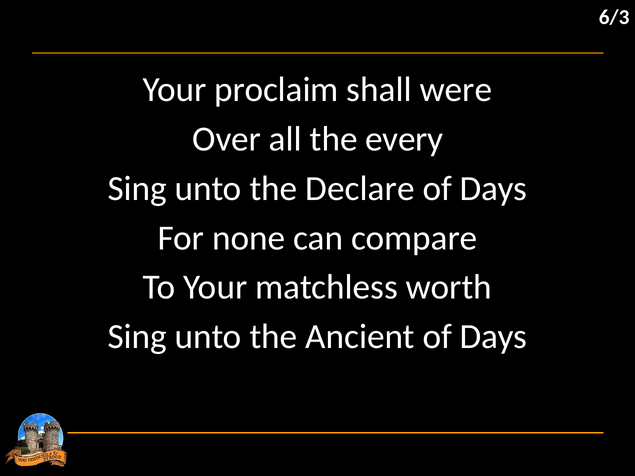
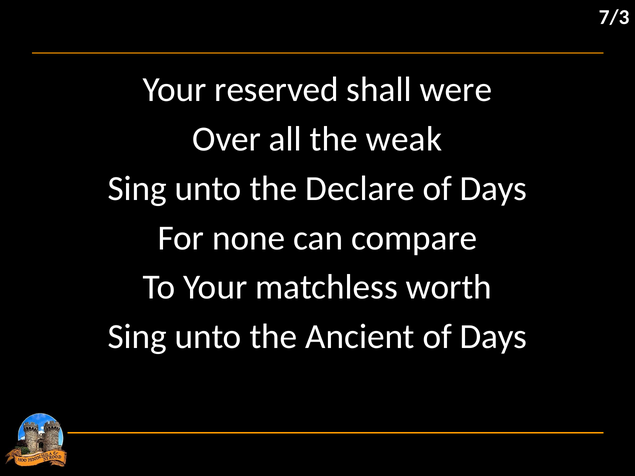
6/3: 6/3 -> 7/3 (614, 17)
proclaim: proclaim -> reserved (277, 90)
every: every -> weak (404, 139)
